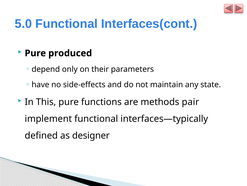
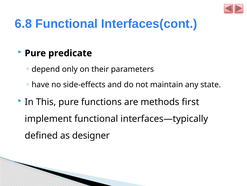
5.0: 5.0 -> 6.8 (23, 24)
produced: produced -> predicate (70, 53)
pair: pair -> first (190, 102)
